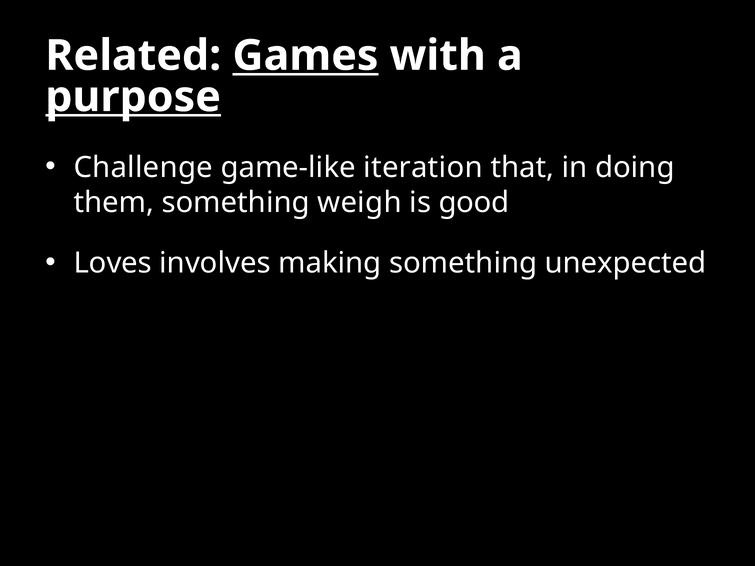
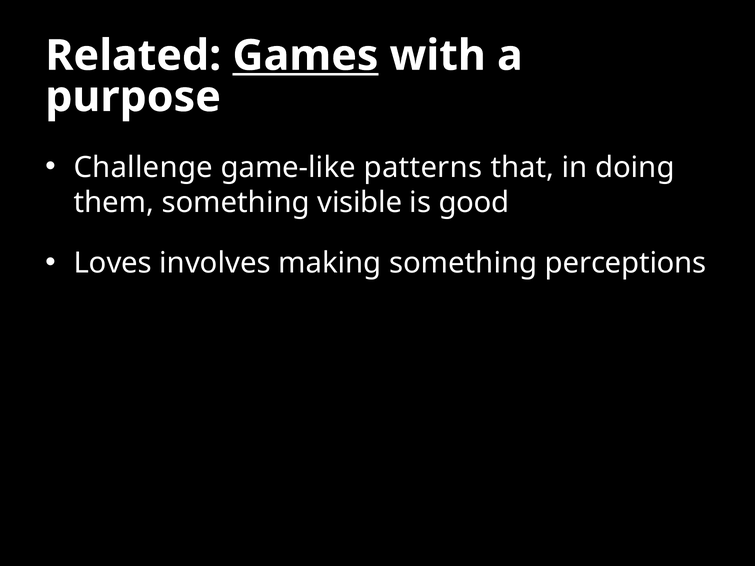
purpose underline: present -> none (133, 97)
iteration: iteration -> patterns (423, 167)
weigh: weigh -> visible (360, 203)
unexpected: unexpected -> perceptions (626, 263)
